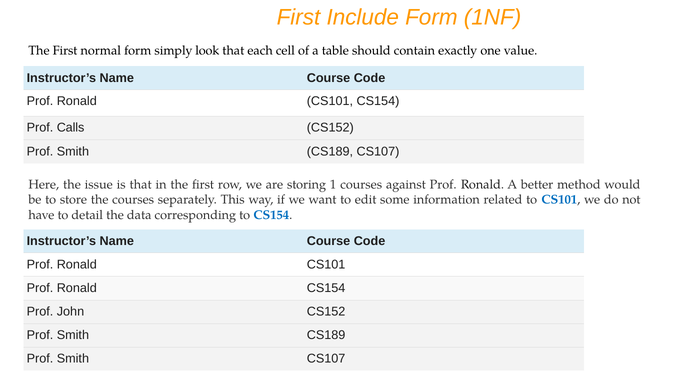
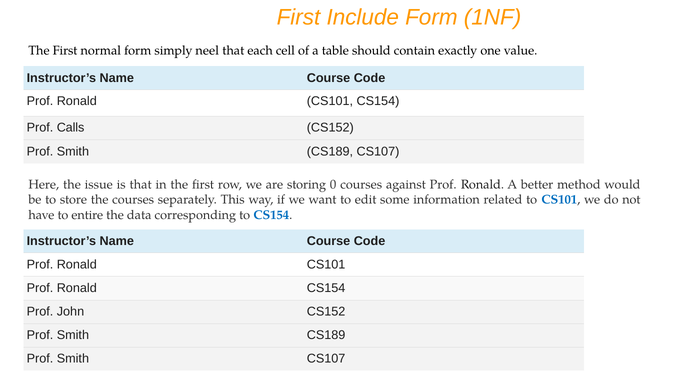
look: look -> neel (207, 50)
1: 1 -> 0 (333, 185)
detail: detail -> entire (87, 215)
